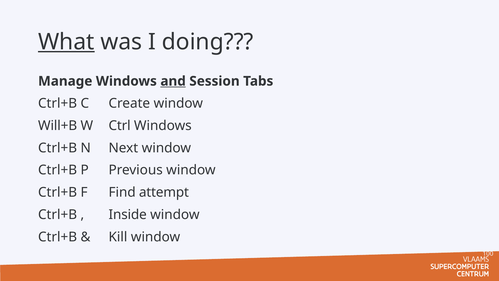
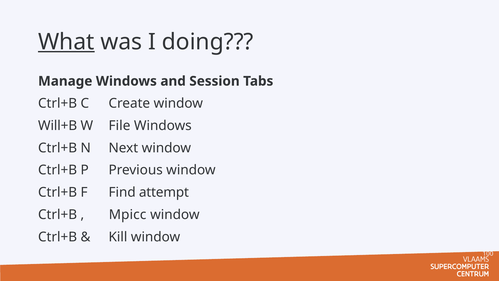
and underline: present -> none (173, 81)
Ctrl: Ctrl -> File (119, 126)
Inside: Inside -> Mpicc (128, 214)
